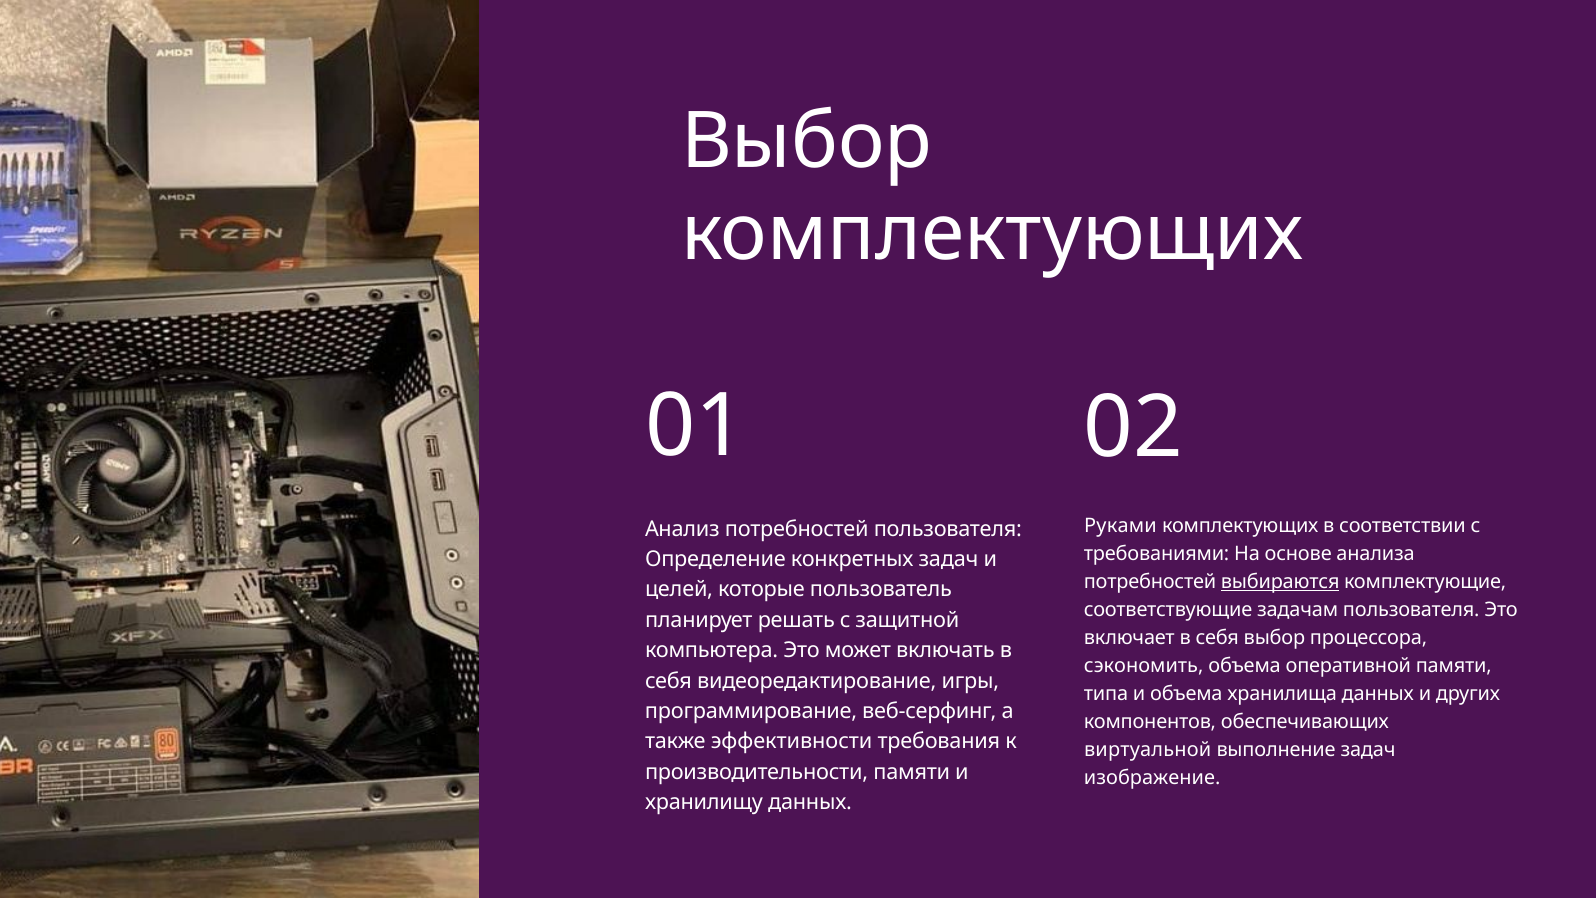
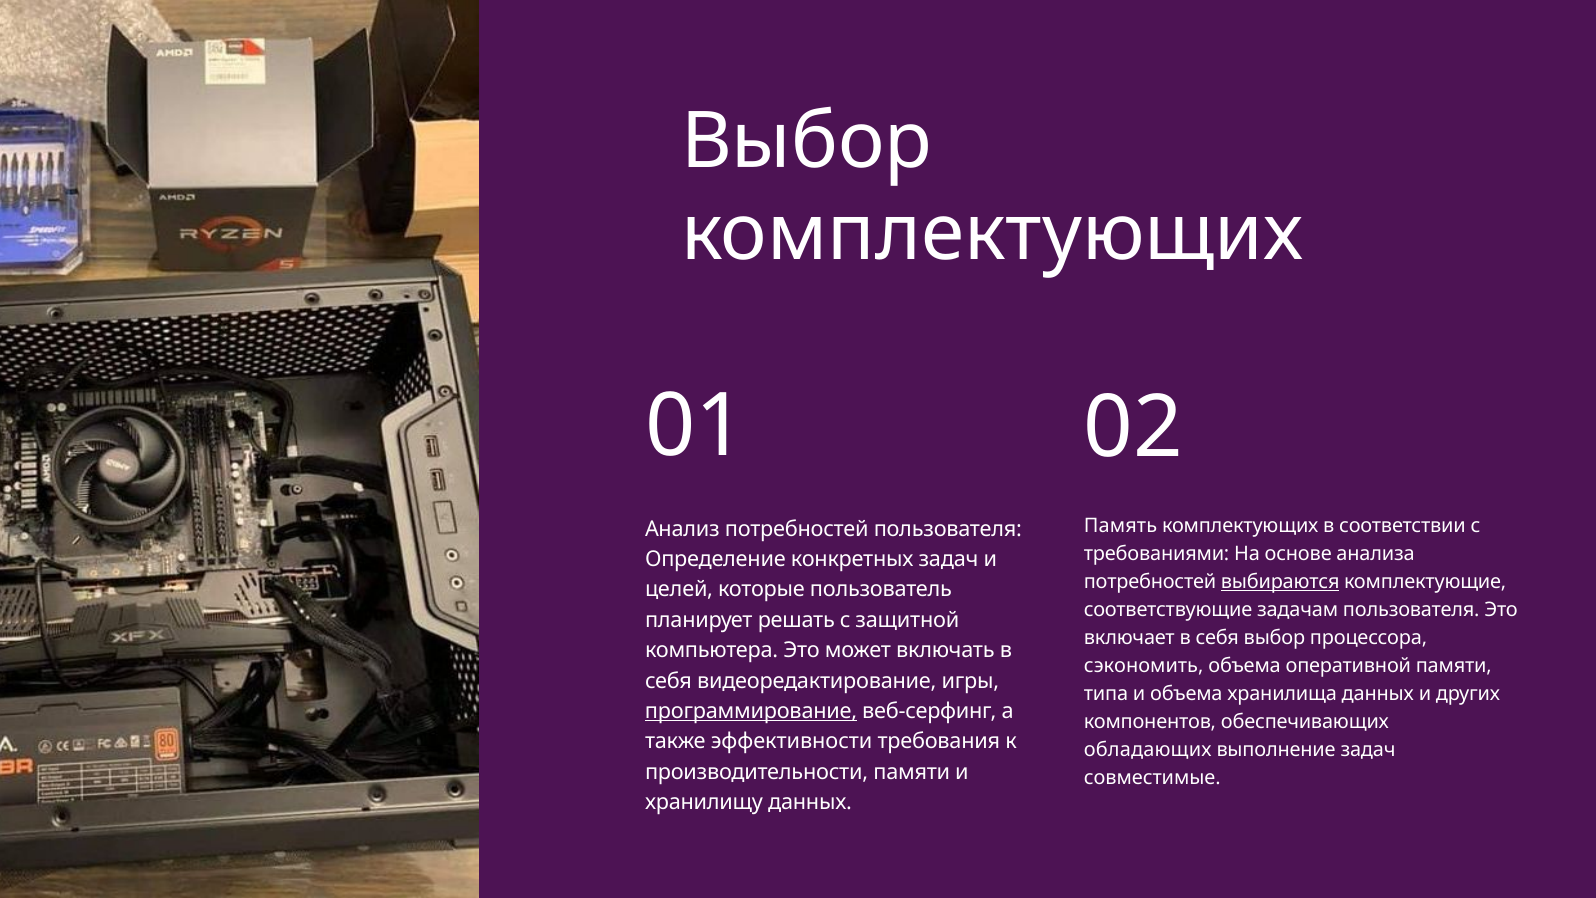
Руками: Руками -> Память (1121, 526)
программирование underline: none -> present (751, 711)
виртуальной: виртуальной -> обладающих (1148, 749)
изображение: изображение -> совместимые (1152, 777)
